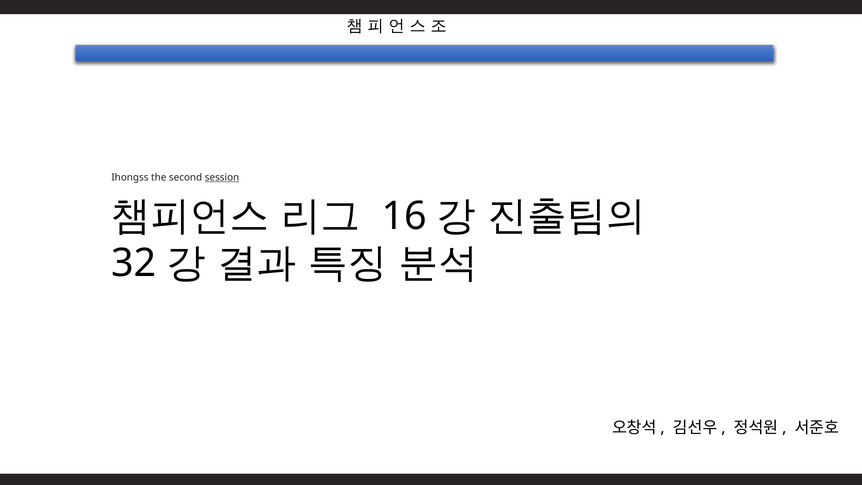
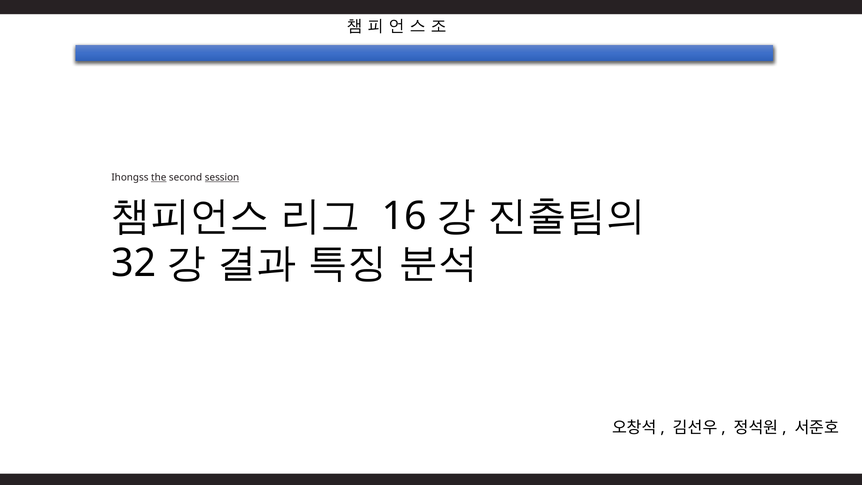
the underline: none -> present (159, 178)
